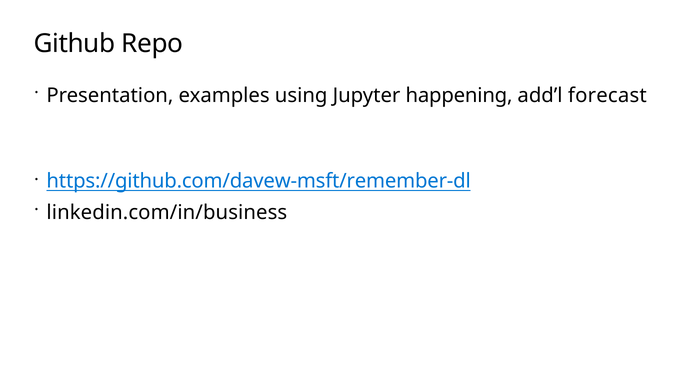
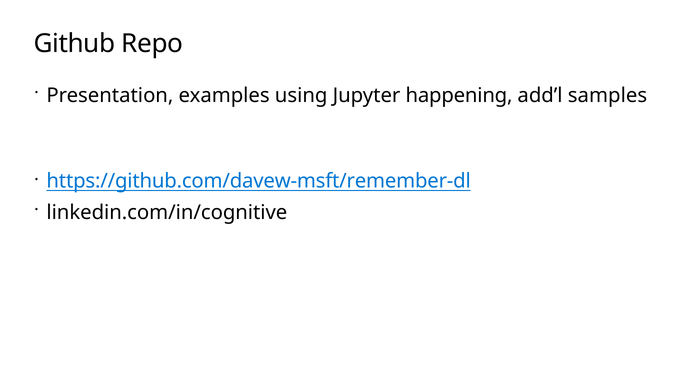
forecast: forecast -> samples (608, 96)
linkedin.com/in/business: linkedin.com/in/business -> linkedin.com/in/cognitive (167, 213)
